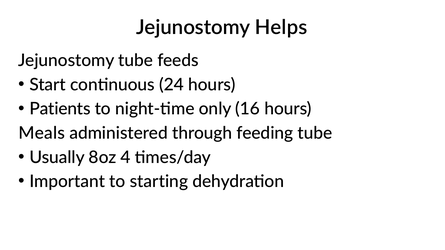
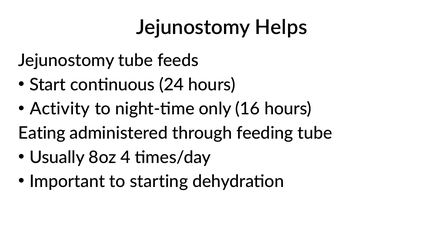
Patients: Patients -> Activity (60, 109)
Meals: Meals -> Eating (42, 133)
